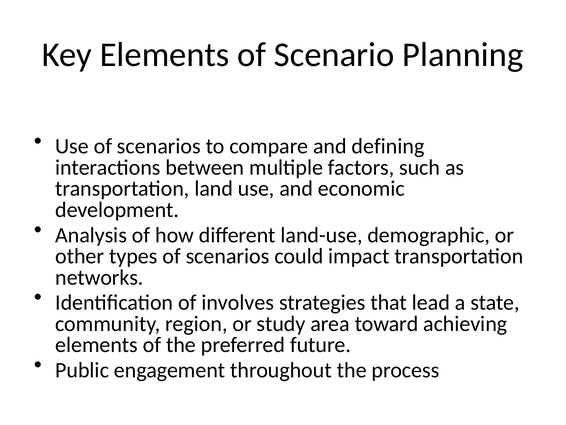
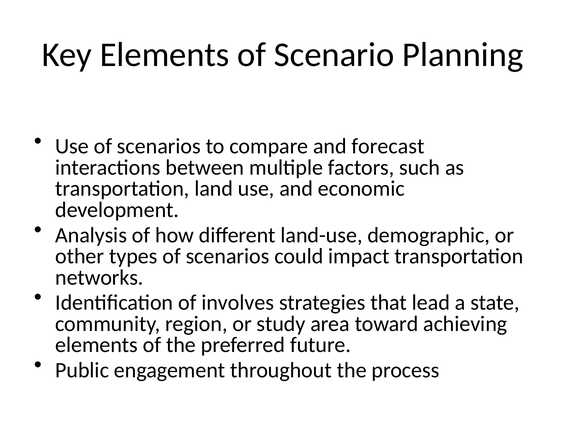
defining: defining -> forecast (388, 146)
